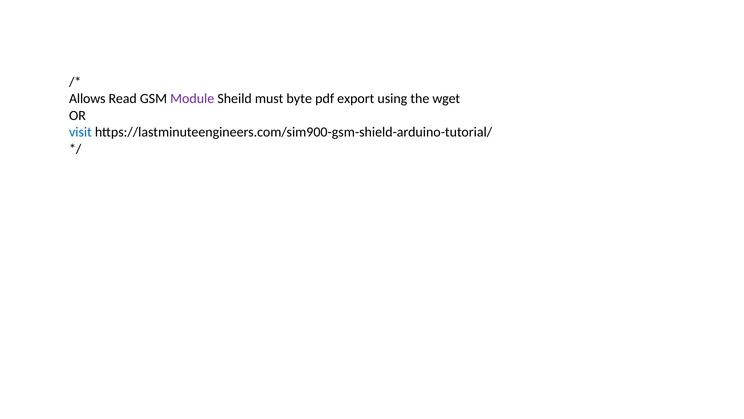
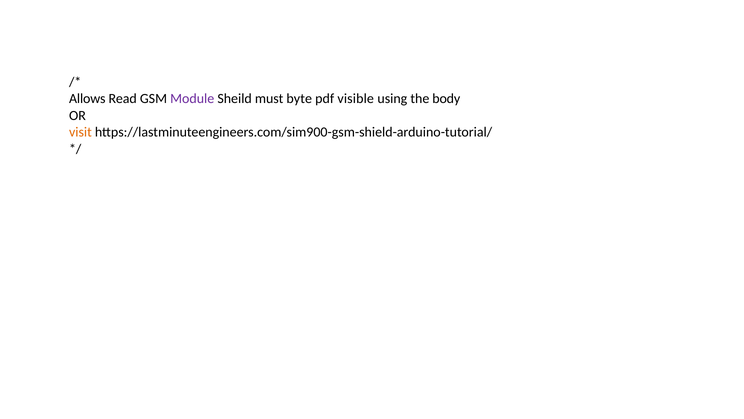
export: export -> visible (356, 99)
wget: wget -> body (446, 99)
visit colour: blue -> orange (80, 132)
